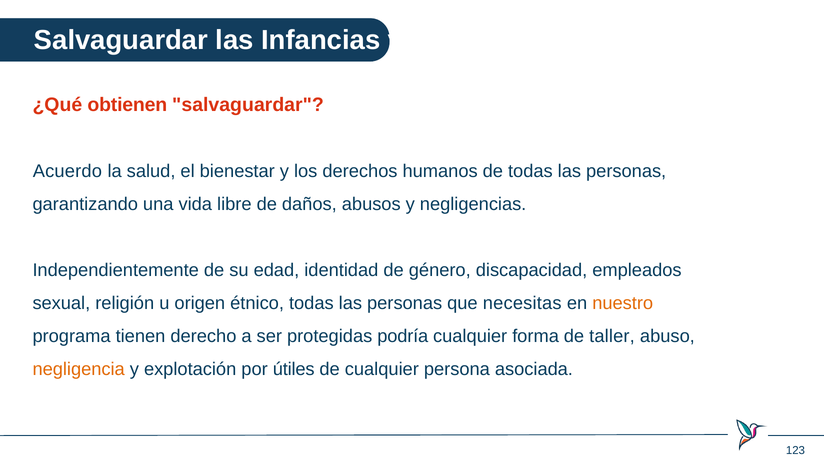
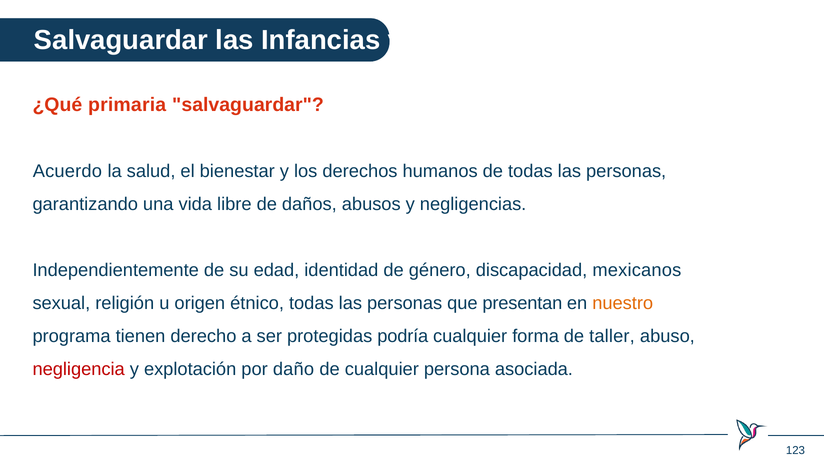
obtienen: obtienen -> primaria (127, 105)
empleados: empleados -> mexicanos (637, 270)
necesitas: necesitas -> presentan (522, 303)
negligencia colour: orange -> red (79, 369)
útiles: útiles -> daño (294, 369)
